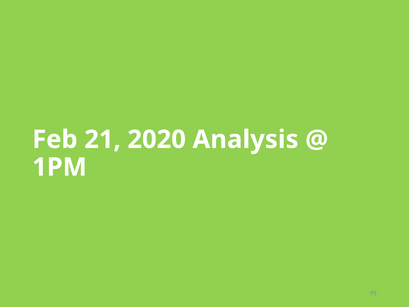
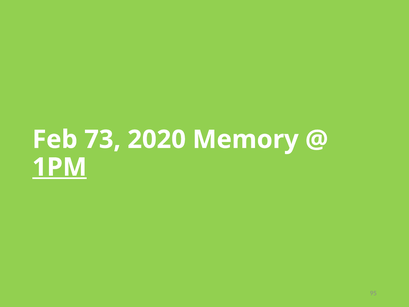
21: 21 -> 73 (103, 139)
Analysis: Analysis -> Memory (246, 139)
1PM underline: none -> present (60, 167)
